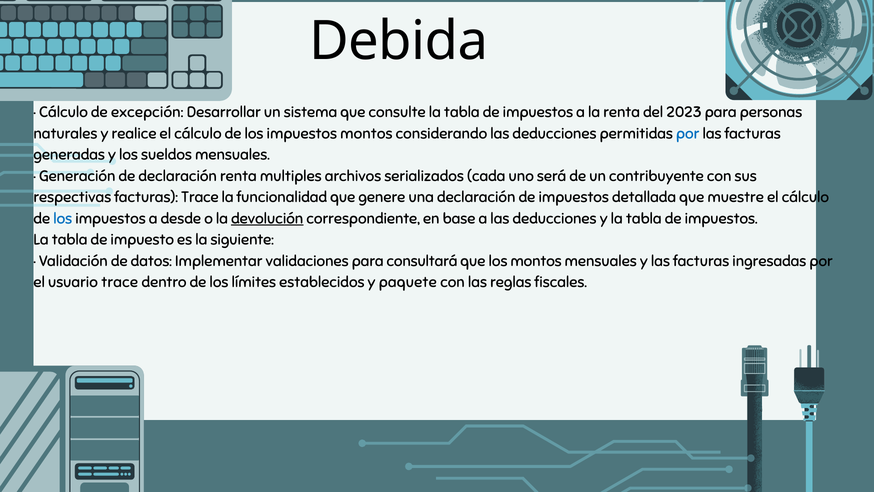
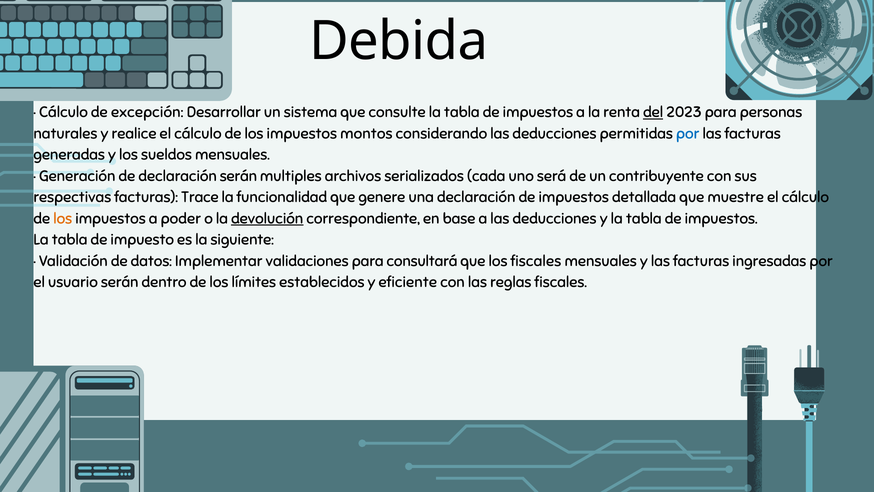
del underline: none -> present (653, 112)
declaración renta: renta -> serán (238, 176)
los colour: blue -> orange (63, 218)
desde: desde -> poder (181, 218)
los montos: montos -> fiscales (536, 261)
usuario trace: trace -> serán (120, 282)
paquete: paquete -> eficiente (408, 282)
